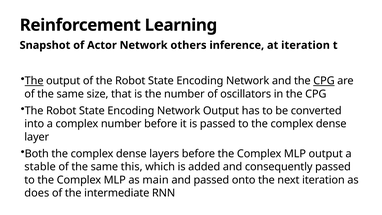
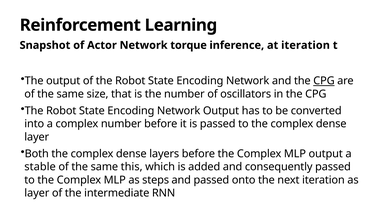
others: others -> torque (189, 45)
The underline: present -> none (34, 81)
main: main -> steps (156, 180)
does: does -> layer (37, 193)
